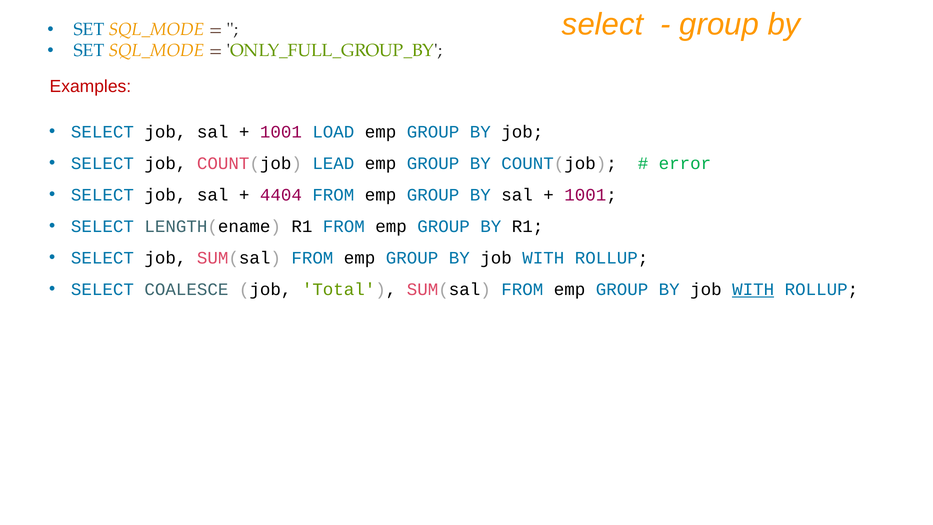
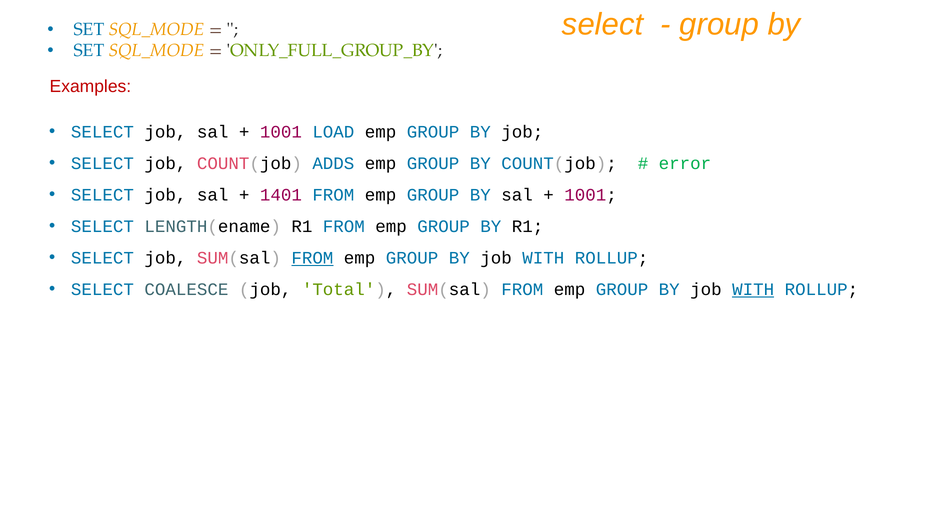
LEAD: LEAD -> ADDS (333, 164)
4404: 4404 -> 1401 (281, 195)
FROM underline: none -> present (312, 258)
